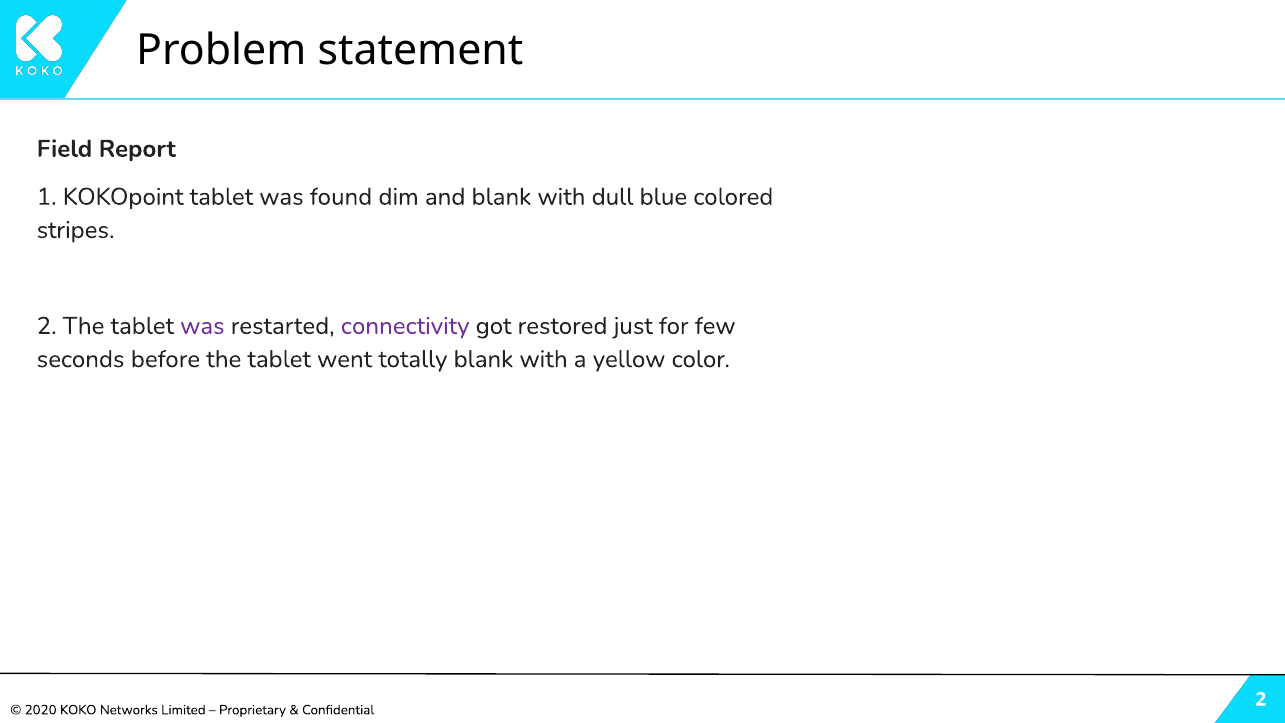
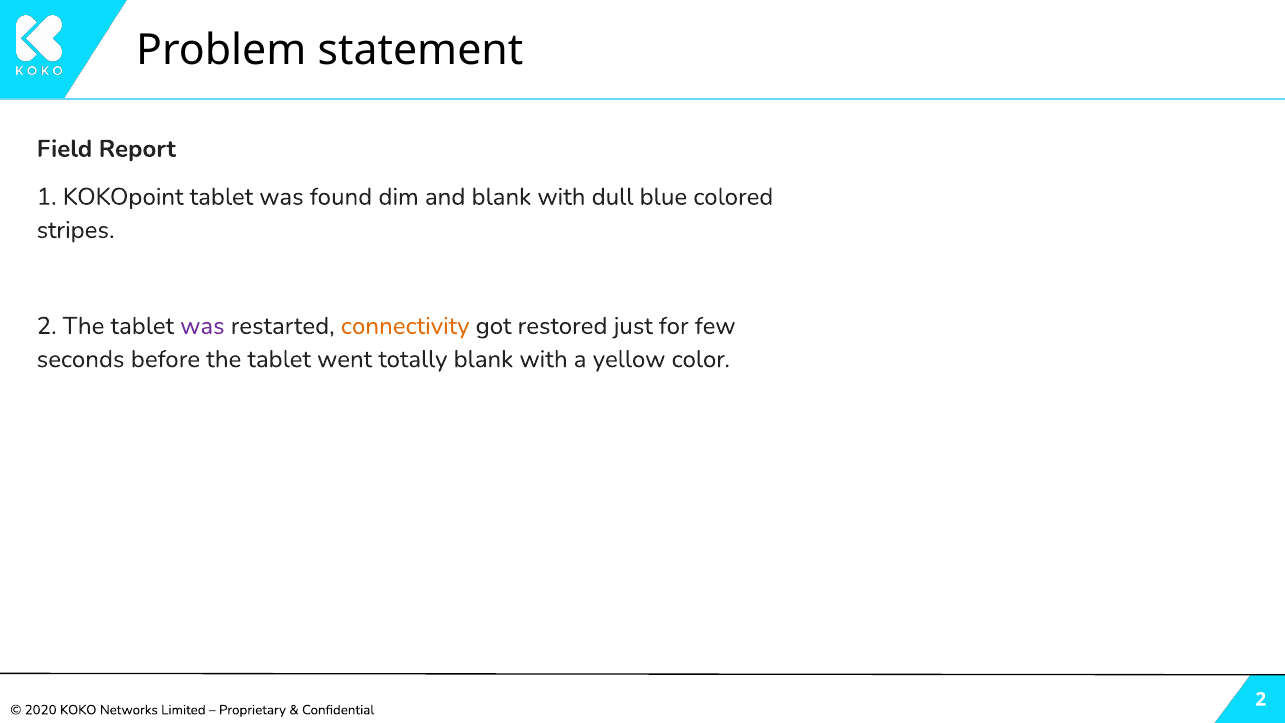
connectivity colour: purple -> orange (405, 326)
